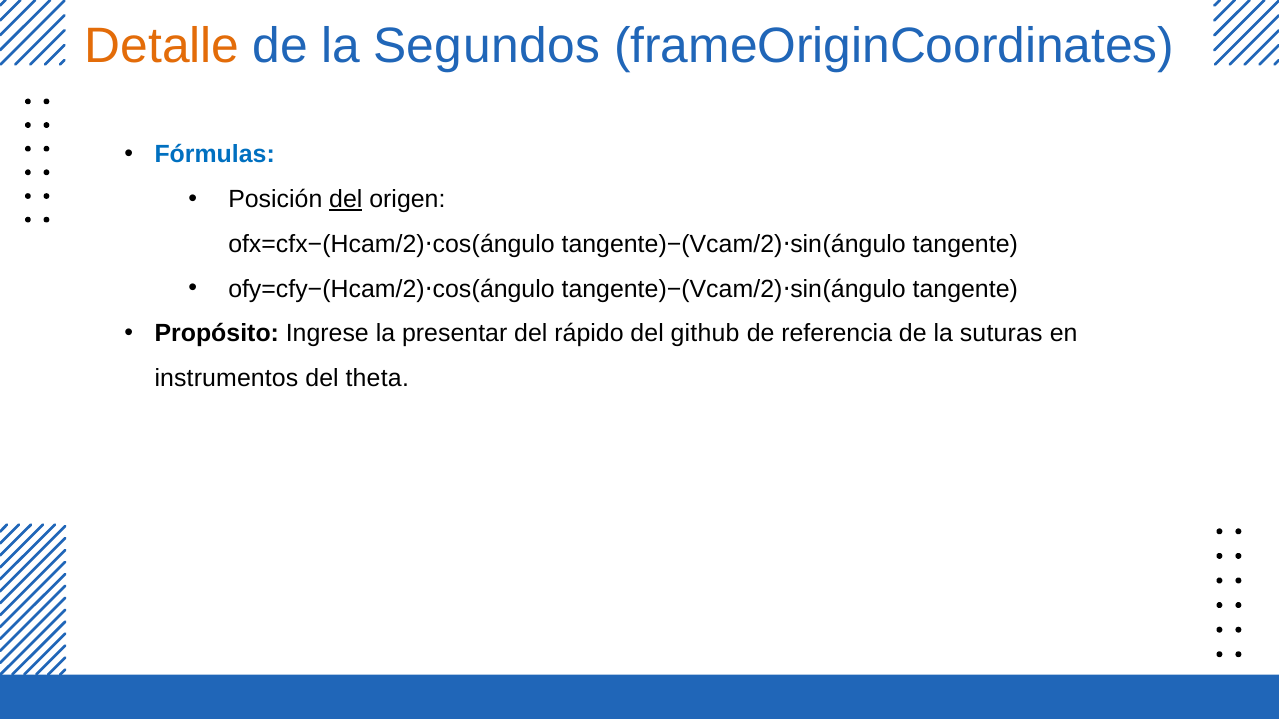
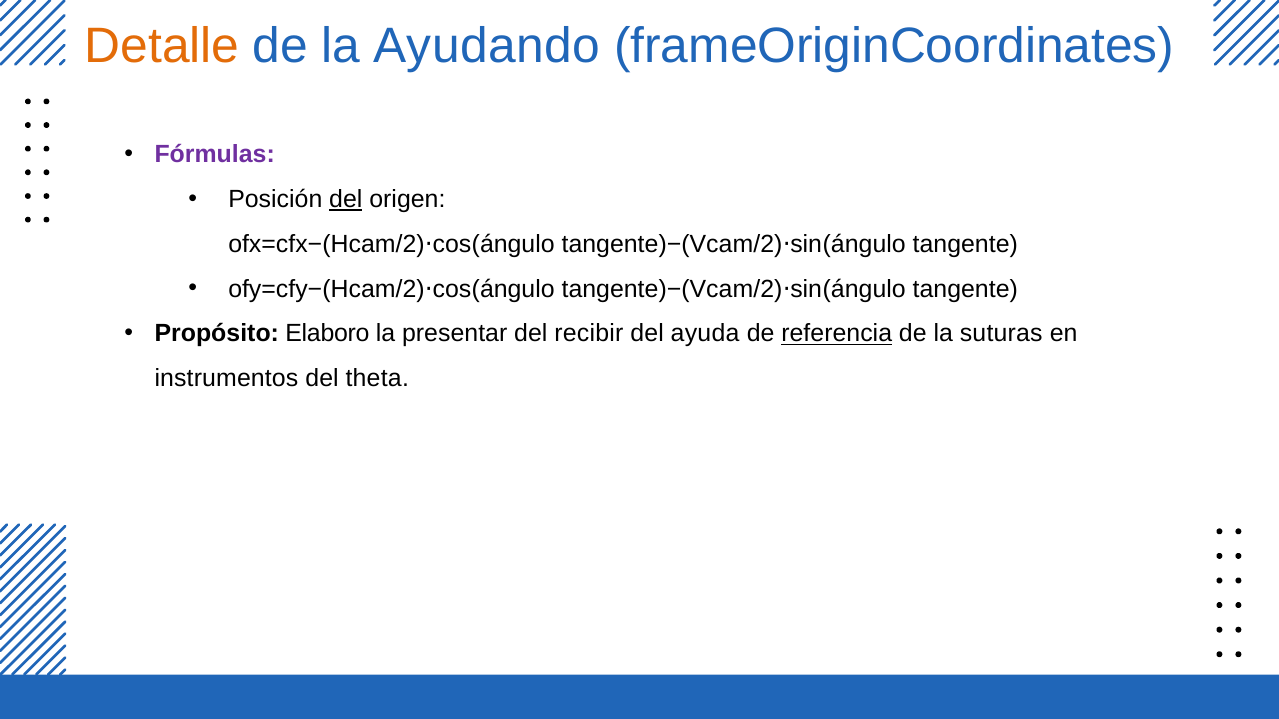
Segundos: Segundos -> Ayudando (487, 46)
Fórmulas colour: blue -> purple (215, 155)
Ingrese: Ingrese -> Elaboro (327, 334)
rápido: rápido -> recibir (589, 334)
github: github -> ayuda (705, 334)
referencia underline: none -> present (837, 334)
